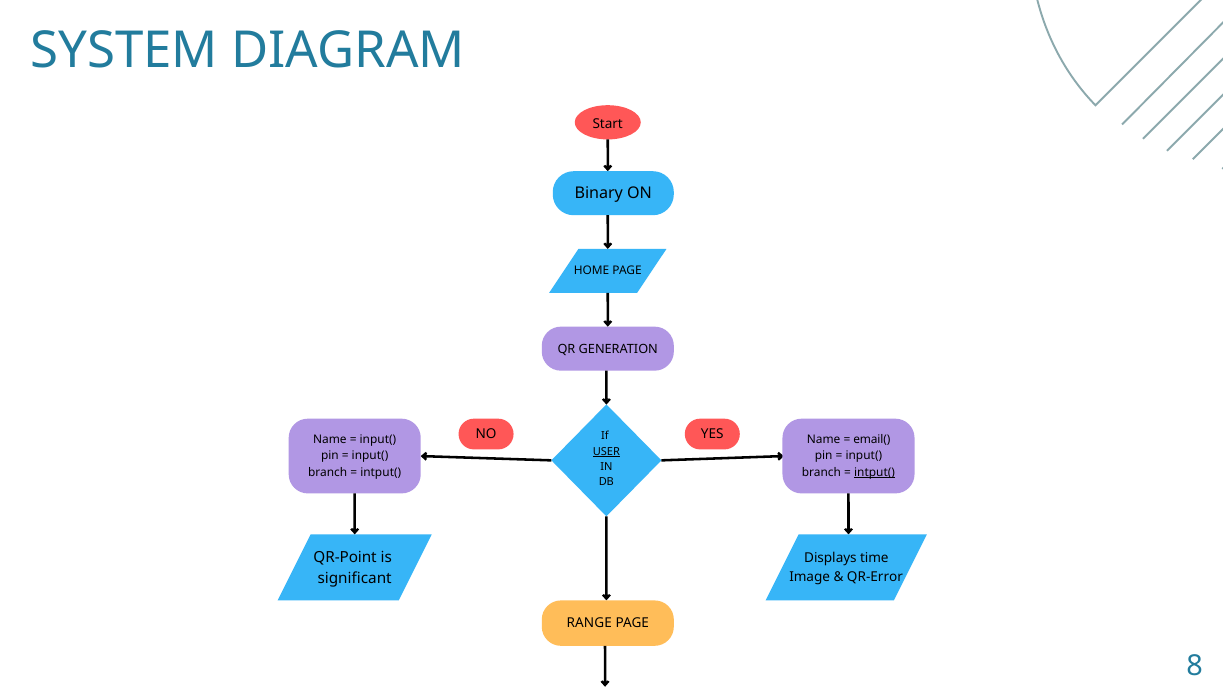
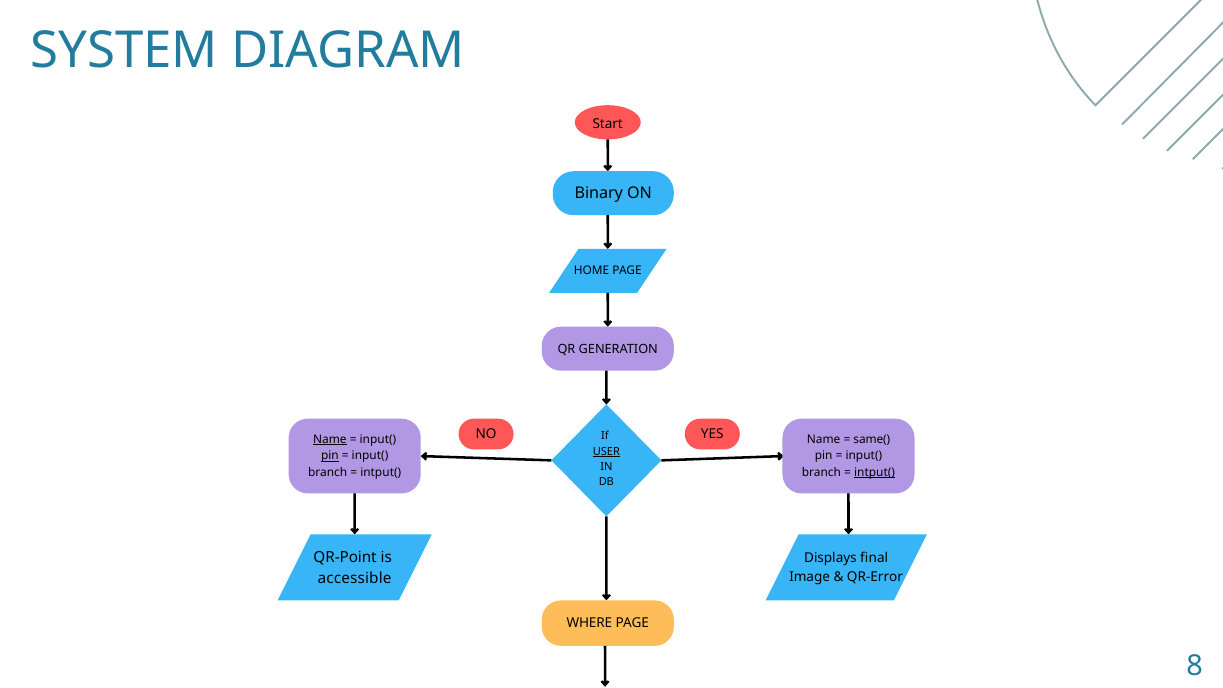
Name underline: none -> present (330, 439)
email(: email( -> same( (872, 439)
pin underline: none -> present (330, 456)
time: time -> final (874, 558)
significant: significant -> accessible (355, 578)
RANGE: RANGE -> WHERE (589, 623)
